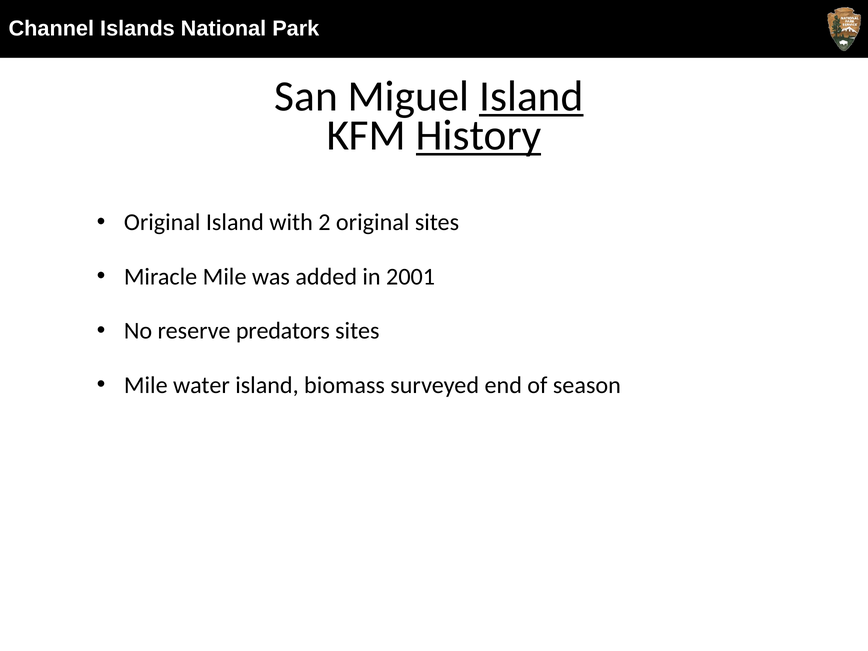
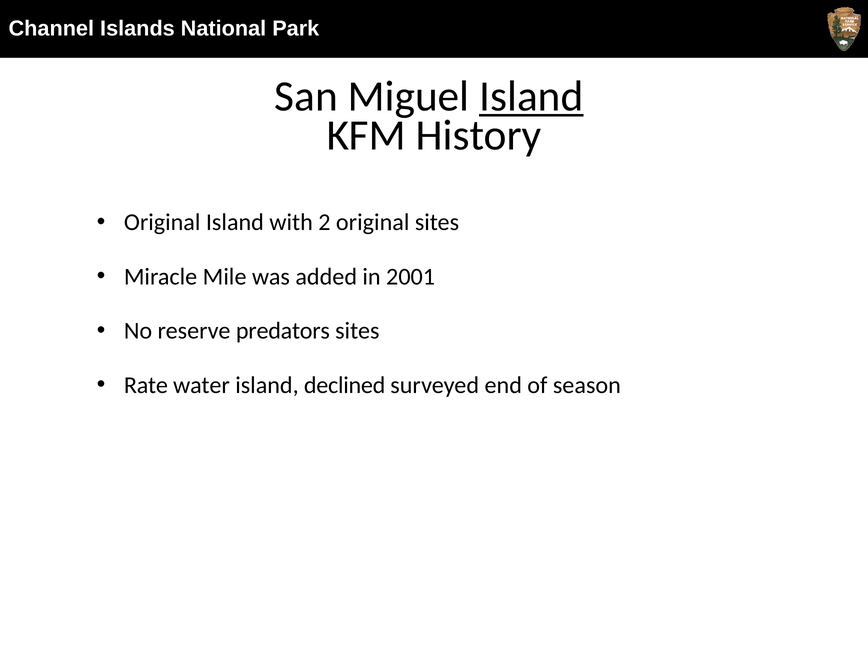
History underline: present -> none (479, 136)
Mile: Mile -> Rate (146, 385)
biomass: biomass -> declined (345, 385)
